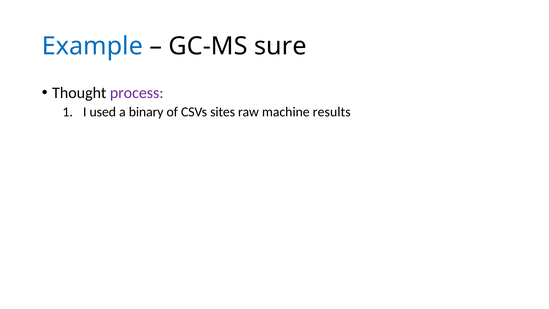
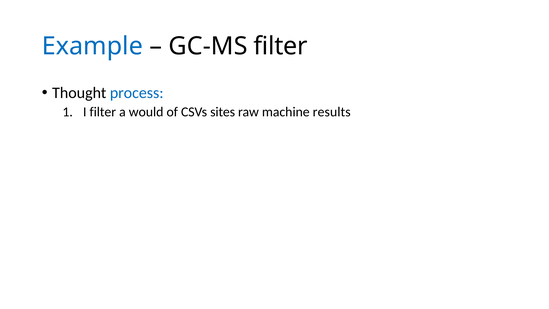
GC-MS sure: sure -> filter (281, 46)
process colour: purple -> blue (137, 93)
I used: used -> filter (103, 112)
binary: binary -> would (146, 112)
